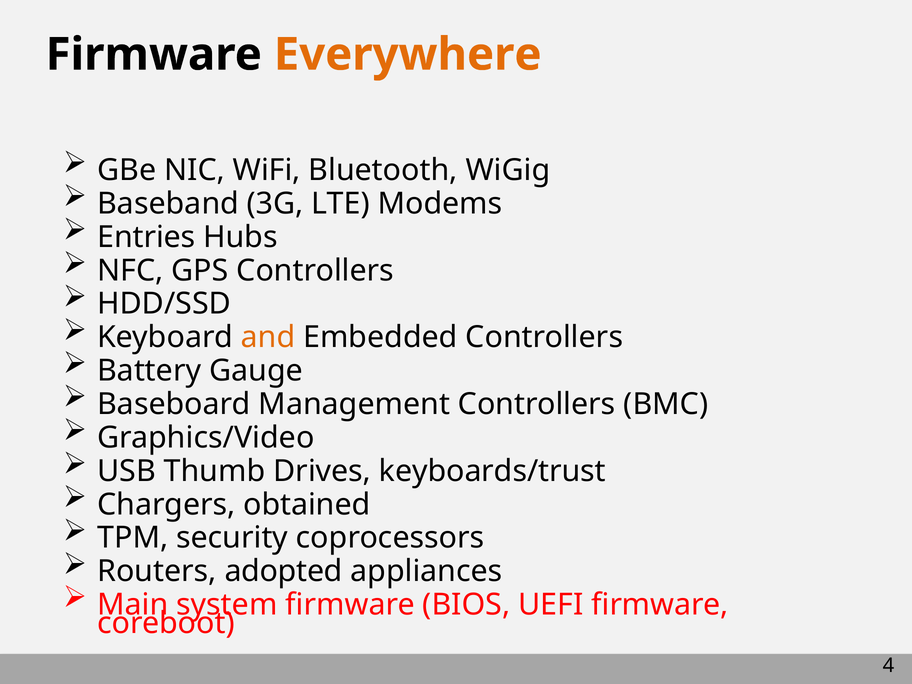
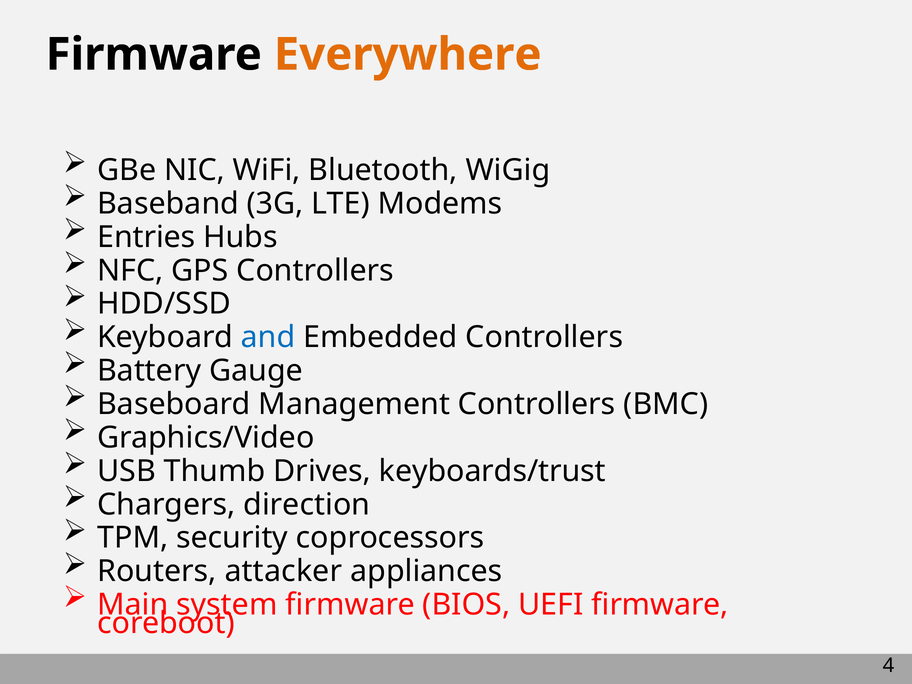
and colour: orange -> blue (268, 337)
obtained: obtained -> direction (307, 504)
adopted: adopted -> attacker (283, 571)
